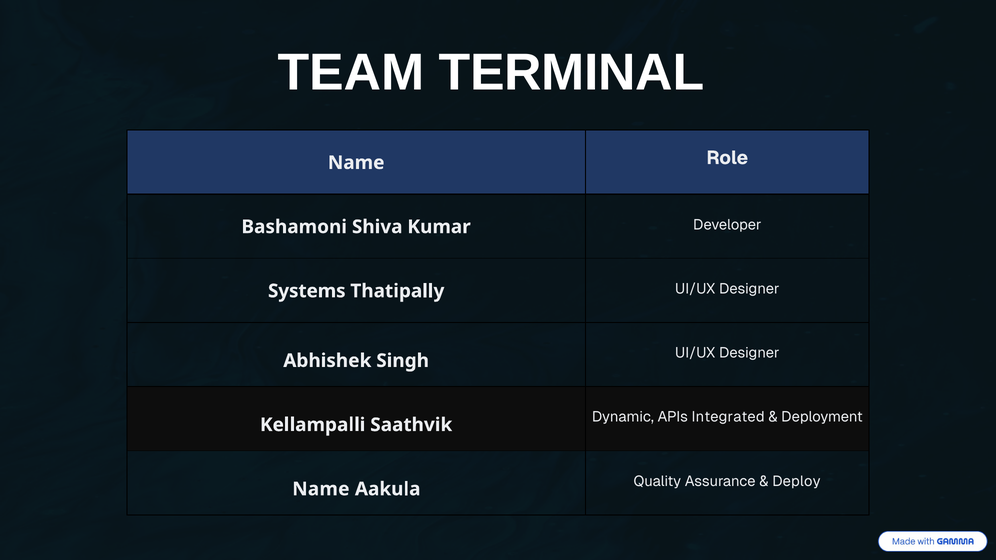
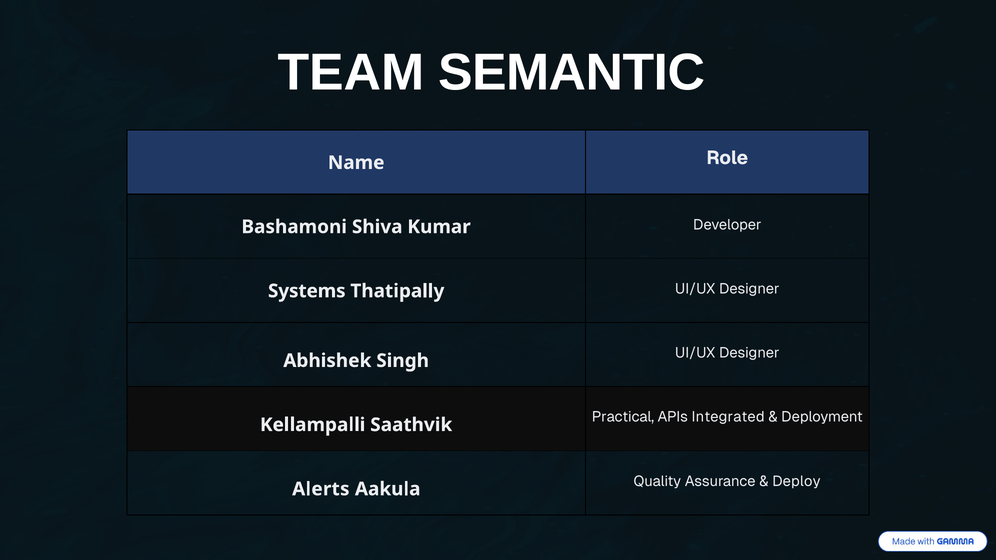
TERMINAL: TERMINAL -> SEMANTIC (572, 73)
Dynamic: Dynamic -> Practical (623, 417)
Name: Name -> Alerts (321, 489)
